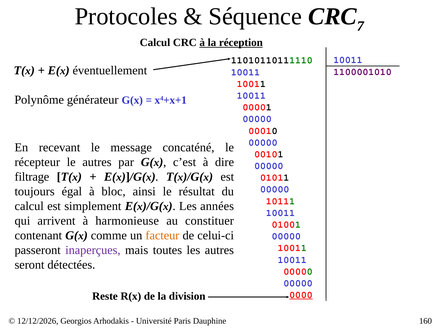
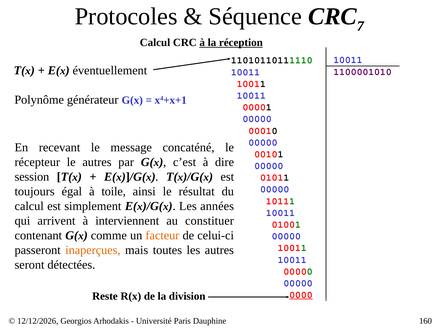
filtrage: filtrage -> session (32, 176)
bloc: bloc -> toile (114, 191)
harmonieuse: harmonieuse -> interviennent (127, 220)
inaperçues colour: purple -> orange (93, 250)
